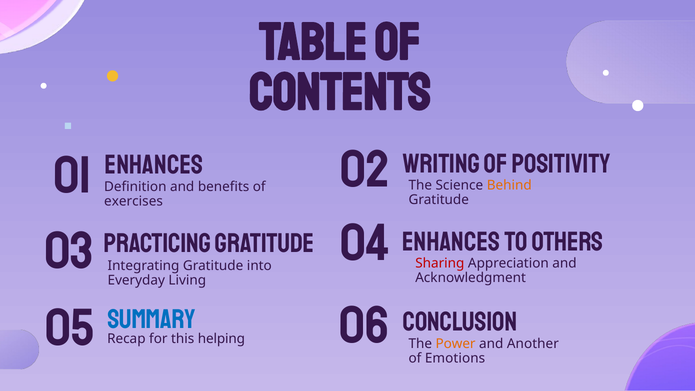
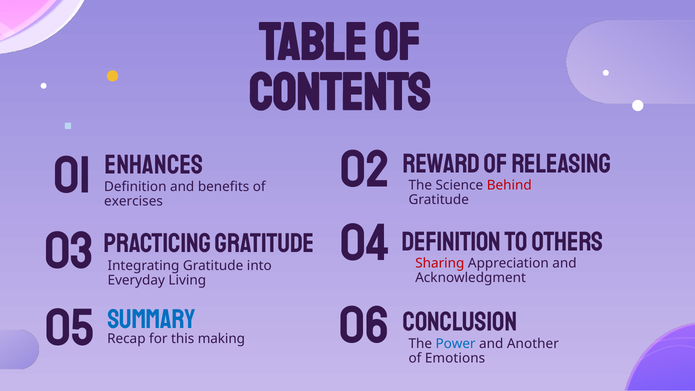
Writing: Writing -> Reward (442, 164)
Positivity: Positivity -> Releasing (561, 164)
Behind colour: orange -> red (509, 185)
04 Enhances: Enhances -> Definition (451, 242)
helping: helping -> making (221, 339)
Power colour: orange -> blue (456, 344)
